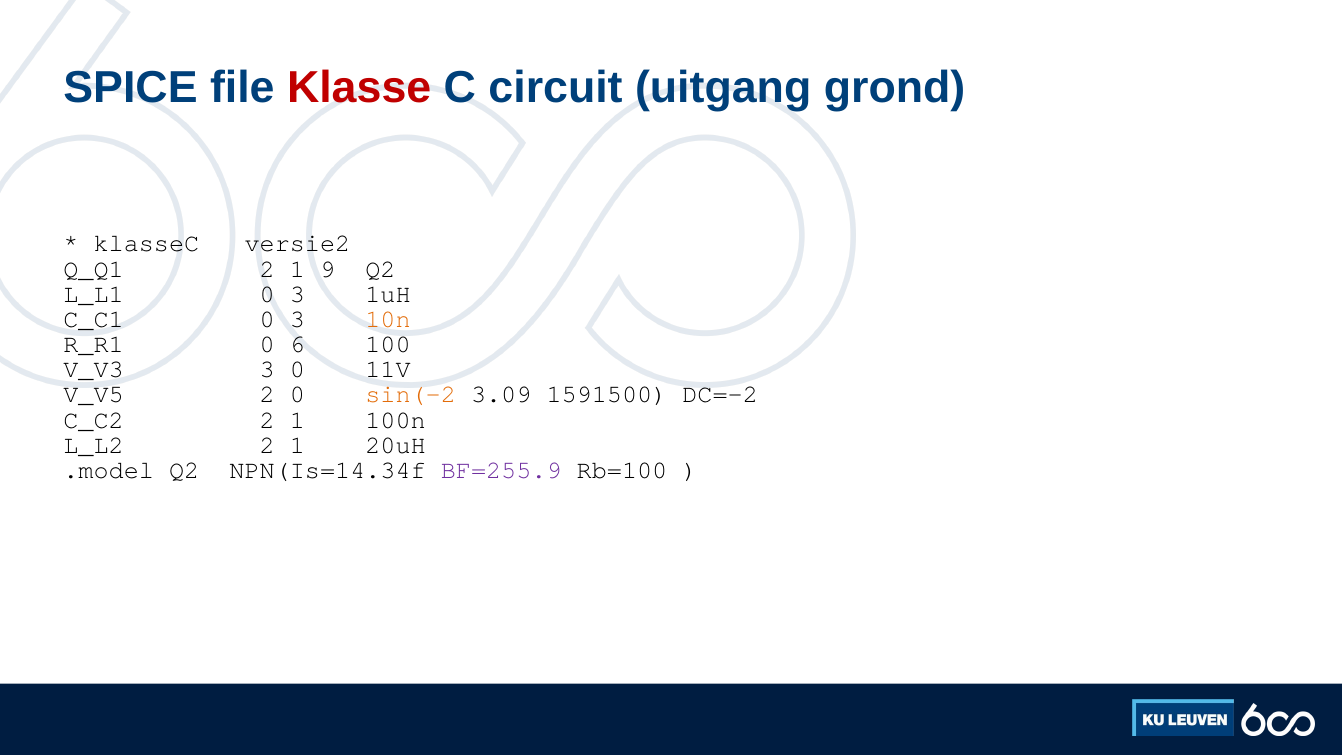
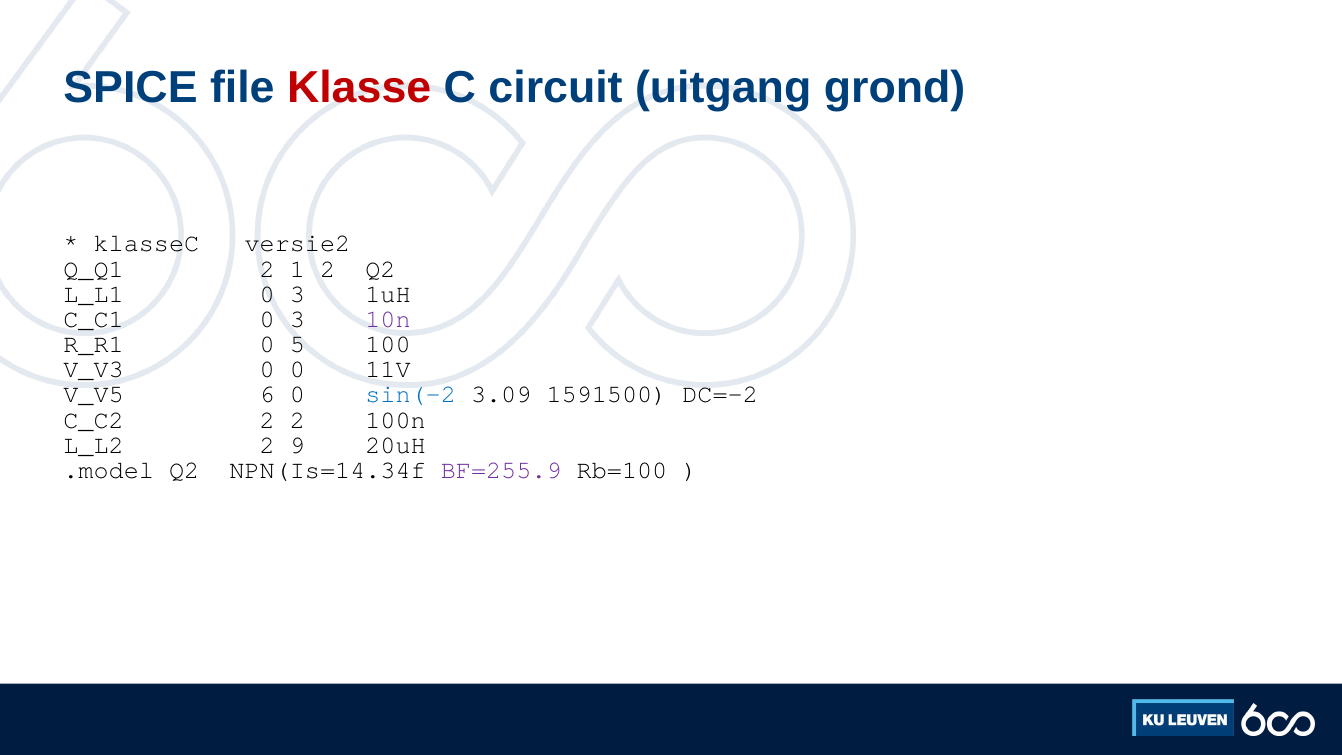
1 9: 9 -> 2 (328, 269)
10n colour: orange -> purple (388, 319)
6: 6 -> 5 (297, 344)
V_V3 3: 3 -> 0 (267, 369)
V_V5 2: 2 -> 6 (267, 394)
sin(-2 colour: orange -> blue (411, 394)
C_C2 2 1: 1 -> 2 (297, 420)
L_L2 2 1: 1 -> 9 (297, 445)
